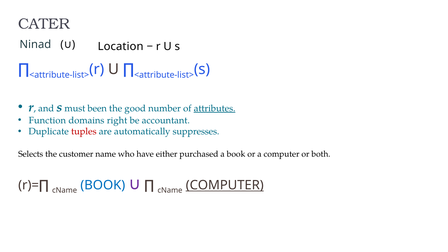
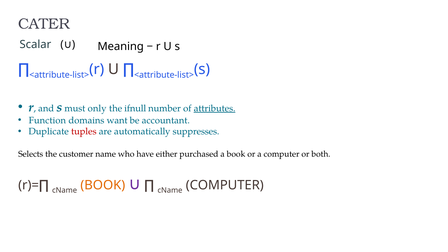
Location: Location -> Meaning (121, 46)
Ninad: Ninad -> Scalar (35, 45)
been: been -> only (97, 108)
good: good -> ifnull (135, 108)
right: right -> want (117, 120)
BOOK colour: blue -> orange (103, 185)
COMPUTER underline: present -> none (225, 185)
